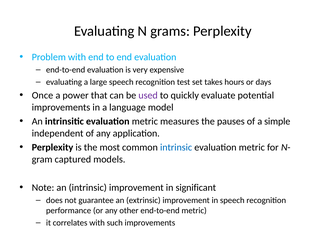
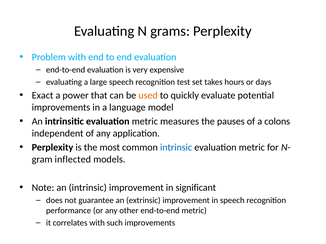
Once: Once -> Exact (43, 96)
used colour: purple -> orange (148, 96)
simple: simple -> colons (277, 122)
captured: captured -> inflected (73, 160)
